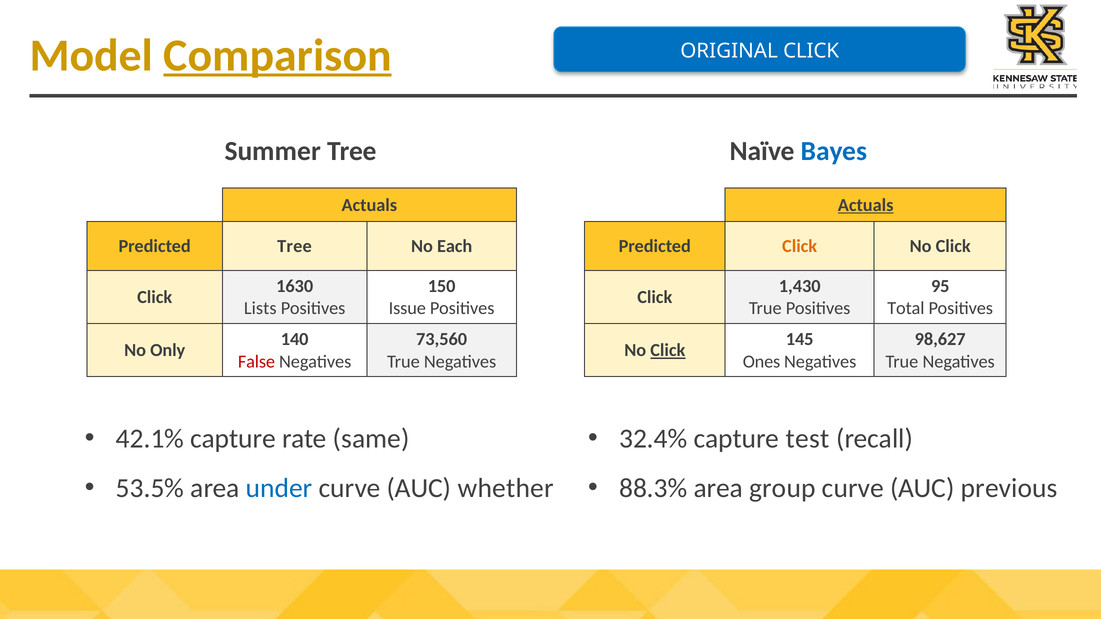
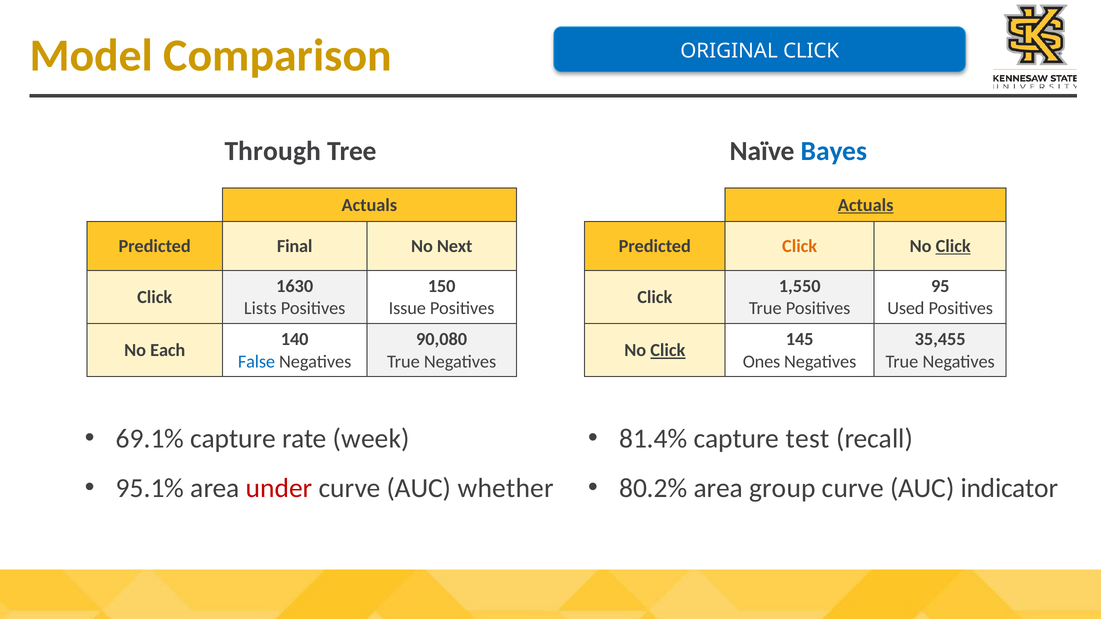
Comparison underline: present -> none (278, 55)
Summer: Summer -> Through (273, 151)
Predicted Tree: Tree -> Final (295, 246)
Each: Each -> Next (455, 246)
Click underline: none -> present (953, 246)
1,430: 1,430 -> 1,550 (800, 286)
Total: Total -> Used (906, 309)
73,560: 73,560 -> 90,080 (442, 339)
98,627: 98,627 -> 35,455 (940, 339)
Only: Only -> Each (168, 351)
False colour: red -> blue (256, 362)
42.1%: 42.1% -> 69.1% (150, 439)
same: same -> week (371, 439)
32.4%: 32.4% -> 81.4% (653, 439)
53.5%: 53.5% -> 95.1% (150, 488)
under colour: blue -> red (279, 488)
88.3%: 88.3% -> 80.2% (653, 488)
previous: previous -> indicator (1009, 488)
